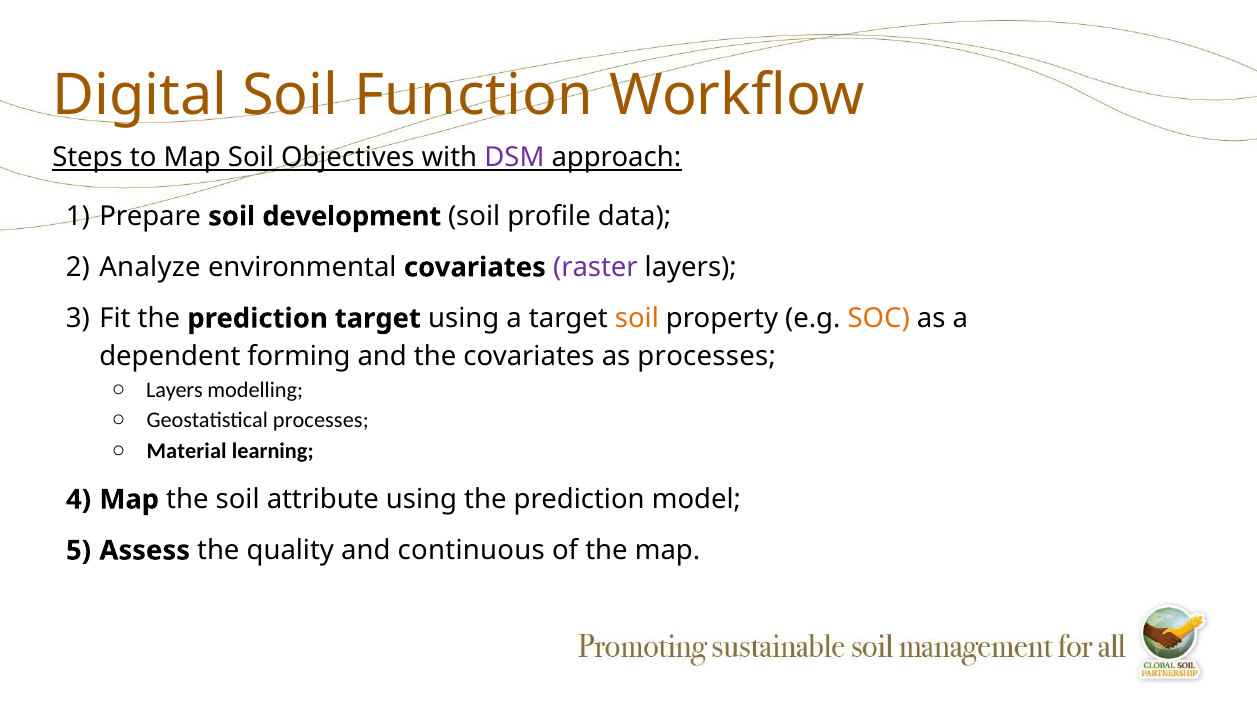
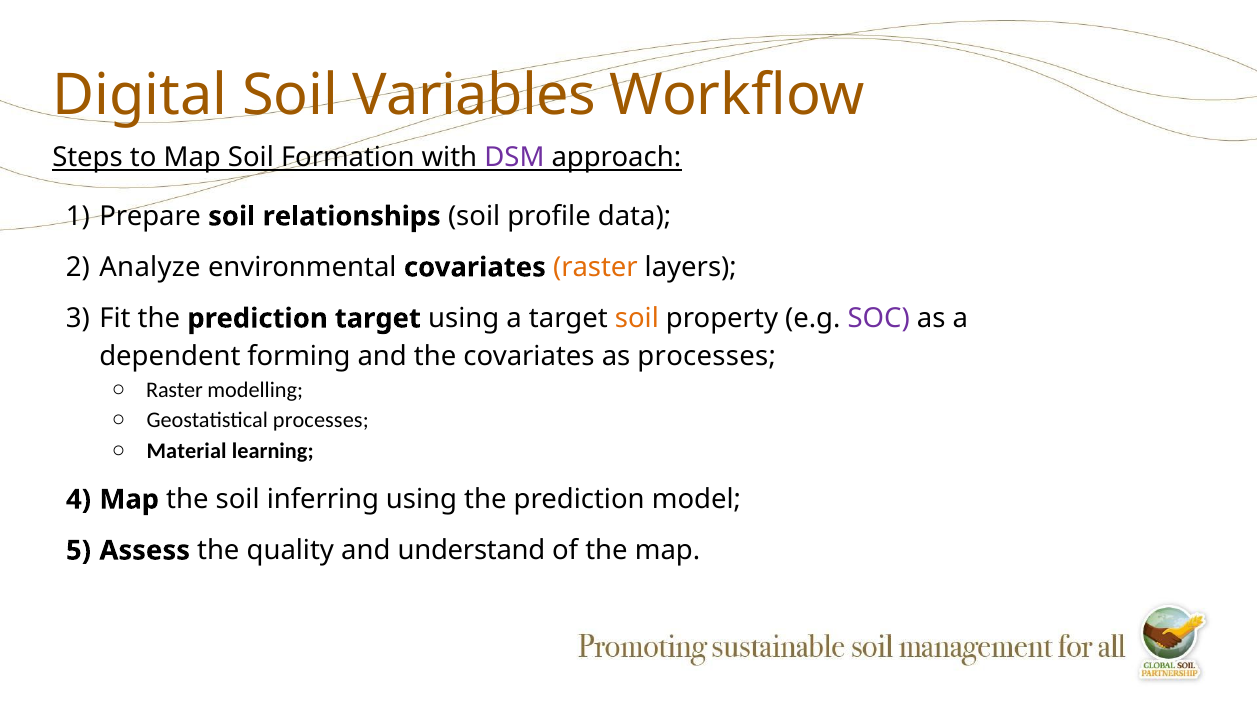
Function: Function -> Variables (474, 96)
Objectives: Objectives -> Formation (348, 158)
development: development -> relationships (352, 216)
raster colour: purple -> orange (595, 267)
SOC colour: orange -> purple (879, 318)
Layers: Layers -> Raster (174, 390)
attribute: attribute -> inferring (323, 500)
continuous: continuous -> understand (471, 551)
